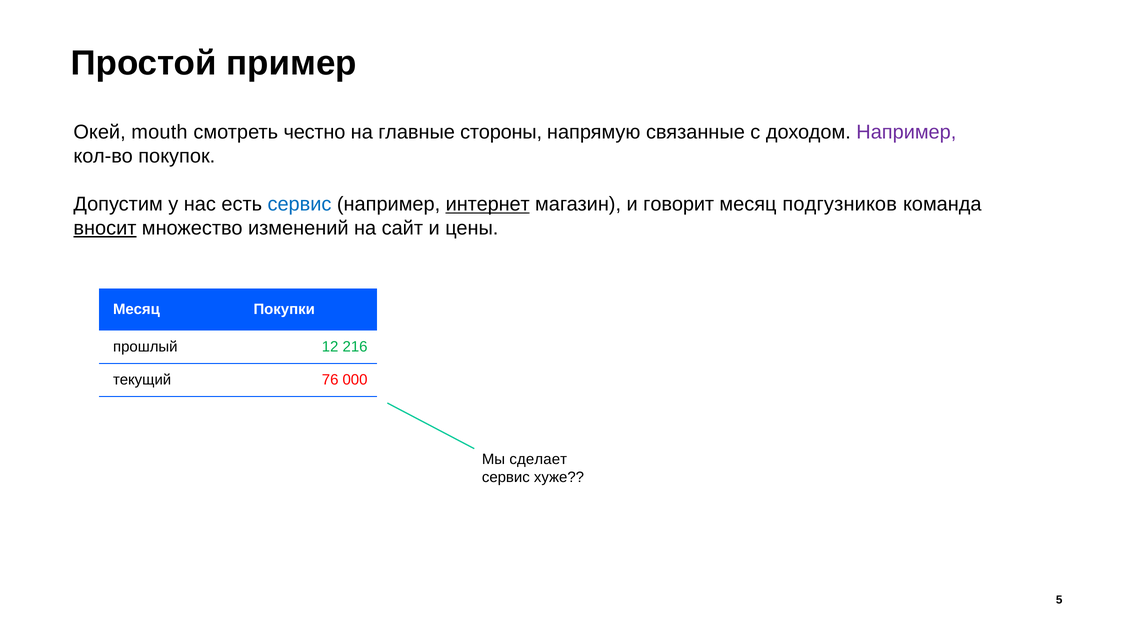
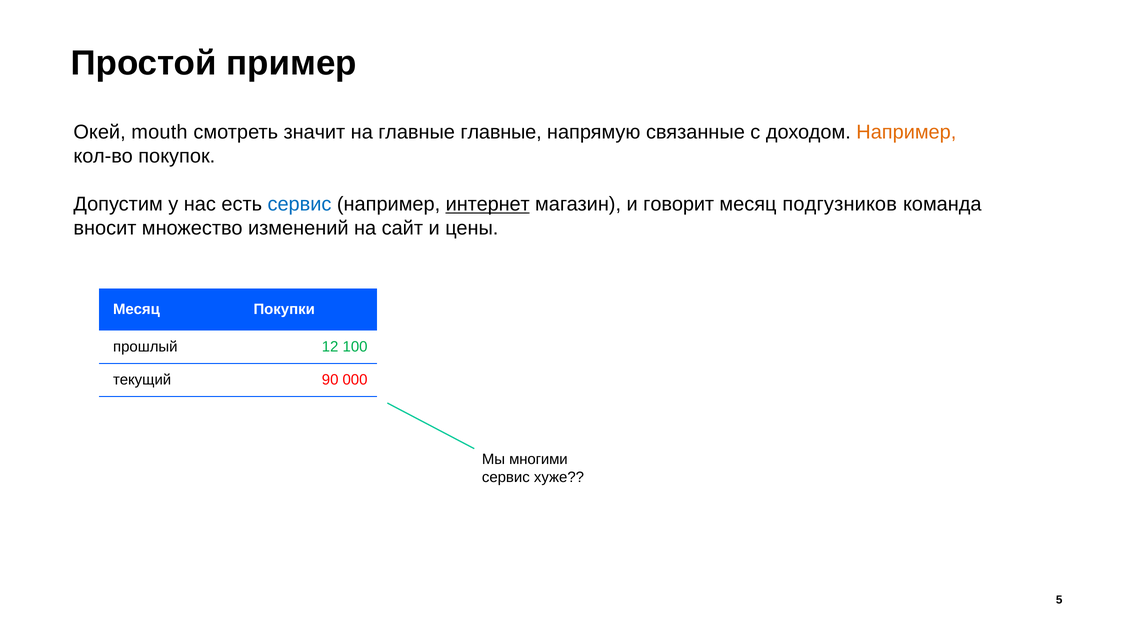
честно: честно -> значит (314, 132)
главные стороны: стороны -> главные (501, 132)
Например colour: purple -> orange (906, 132)
вносит underline: present -> none (105, 228)
216: 216 -> 100 (355, 347)
76: 76 -> 90 (330, 380)
сделает: сделает -> многими (538, 459)
